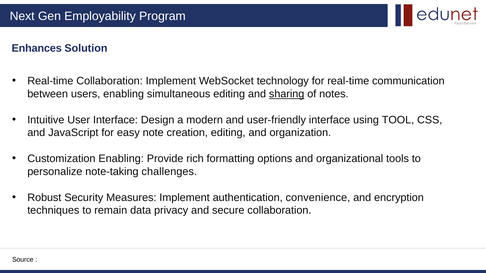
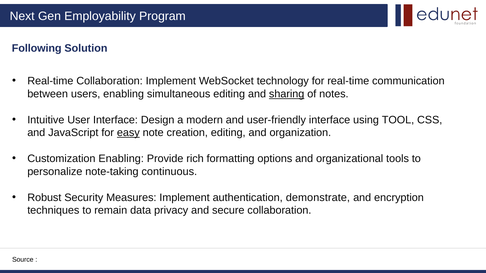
Enhances: Enhances -> Following (37, 48)
easy underline: none -> present (128, 133)
challenges: challenges -> continuous (169, 172)
convenience: convenience -> demonstrate (318, 198)
